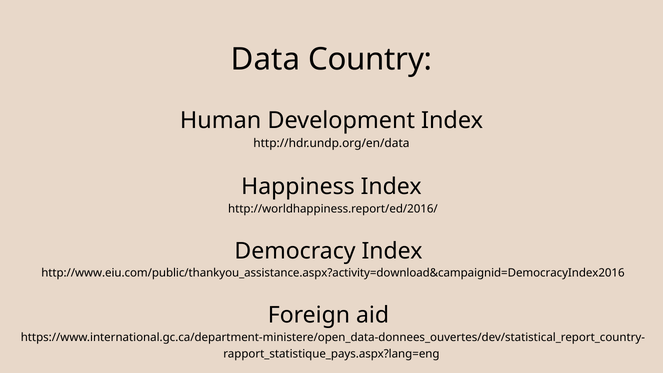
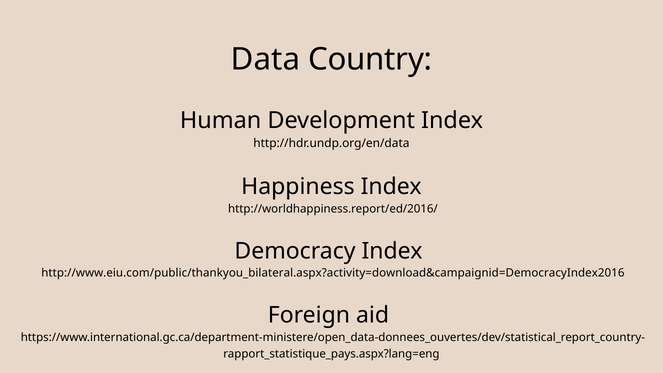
http://www.eiu.com/public/thankyou_assistance.aspx?activity=download&campaignid=DemocracyIndex2016: http://www.eiu.com/public/thankyou_assistance.aspx?activity=download&campaignid=DemocracyIndex2016 -> http://www.eiu.com/public/thankyou_bilateral.aspx?activity=download&campaignid=DemocracyIndex2016 (333, 273)
